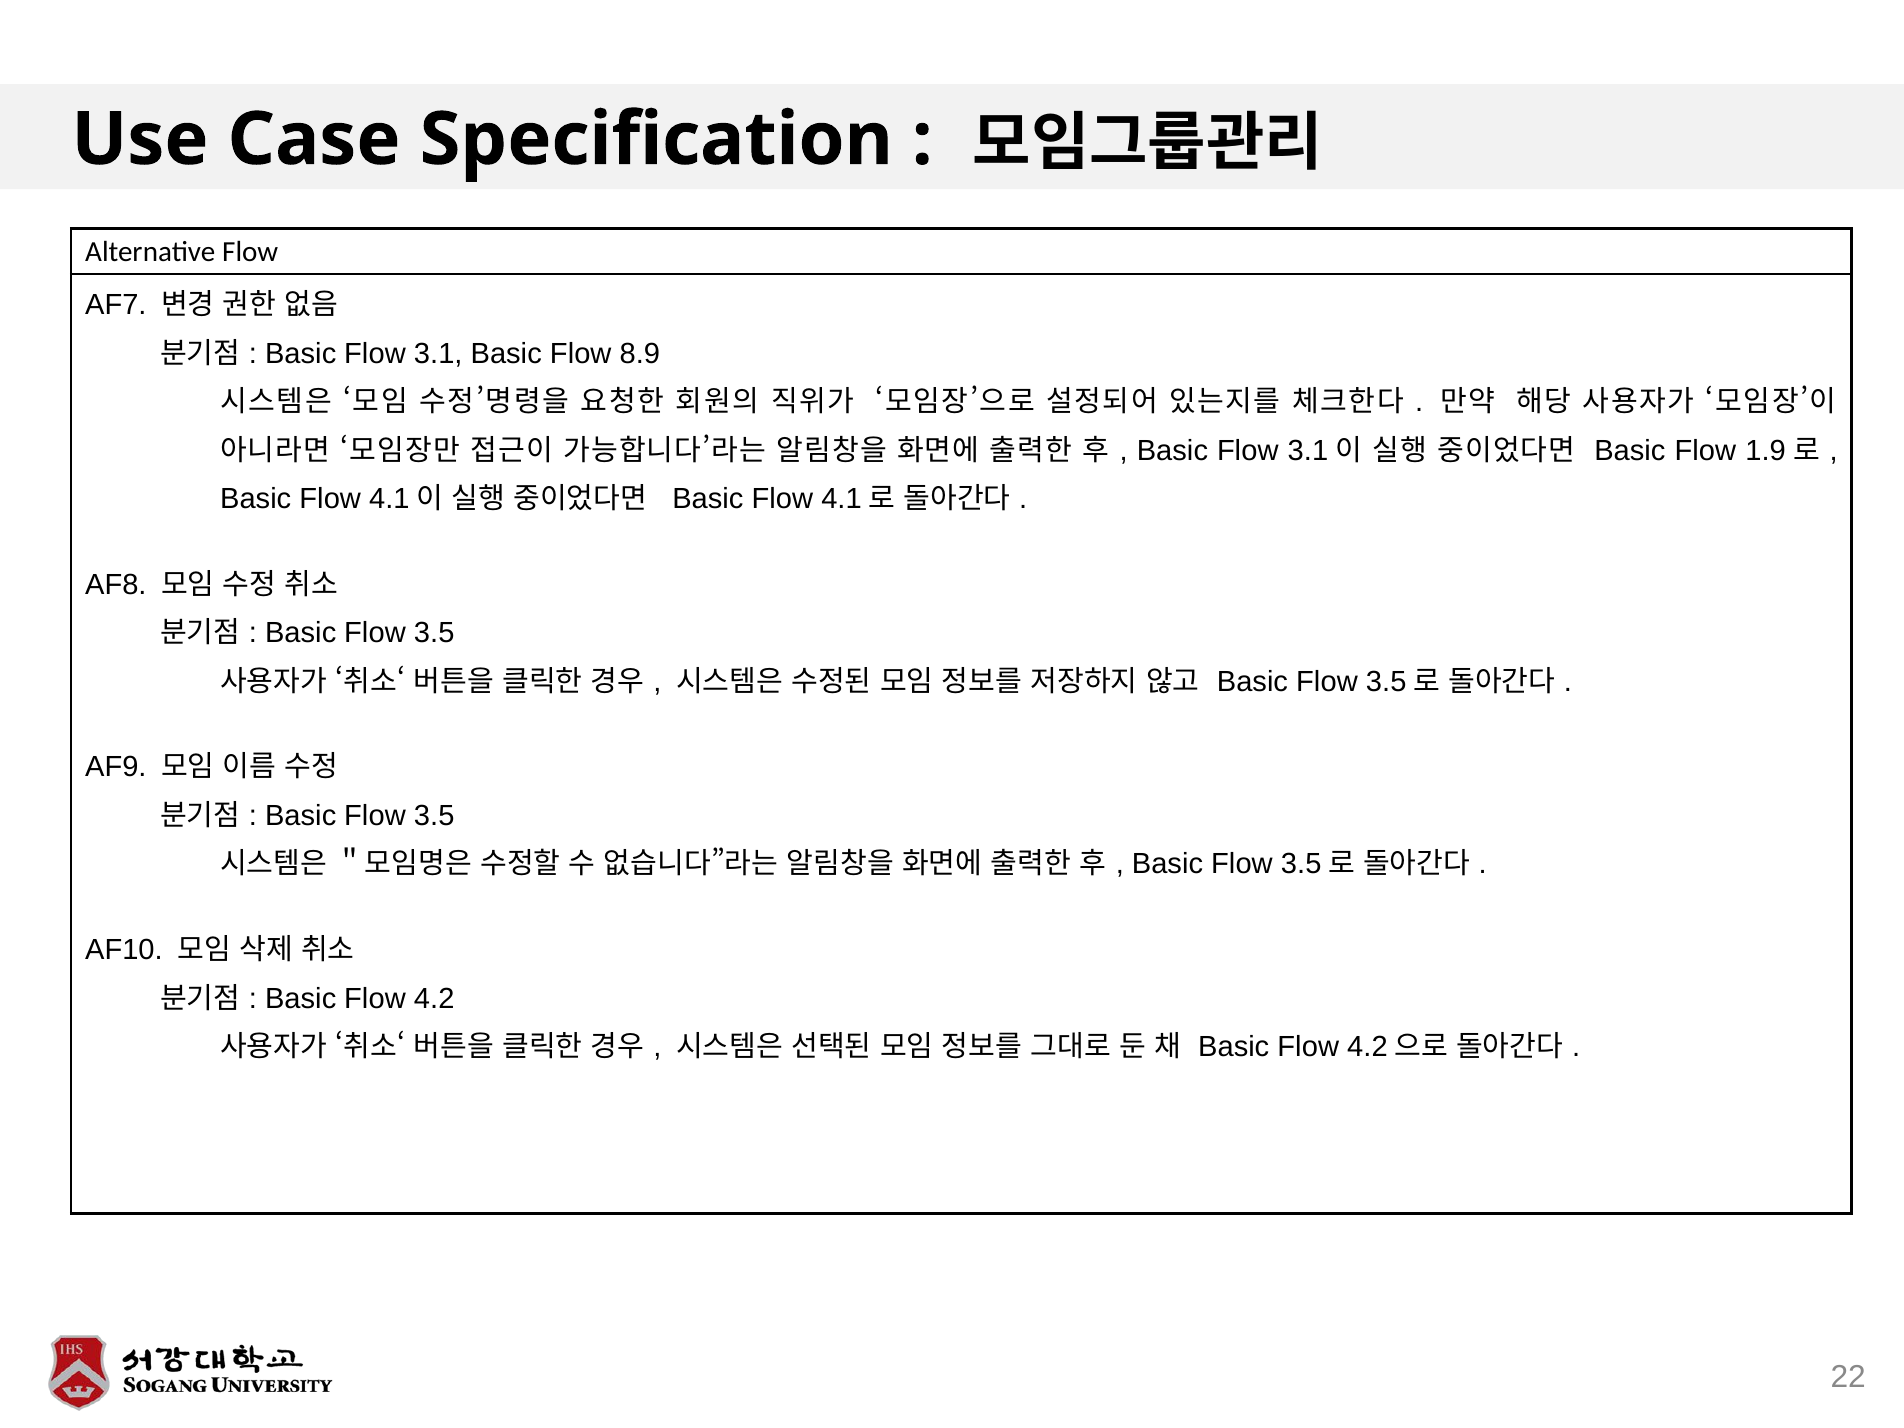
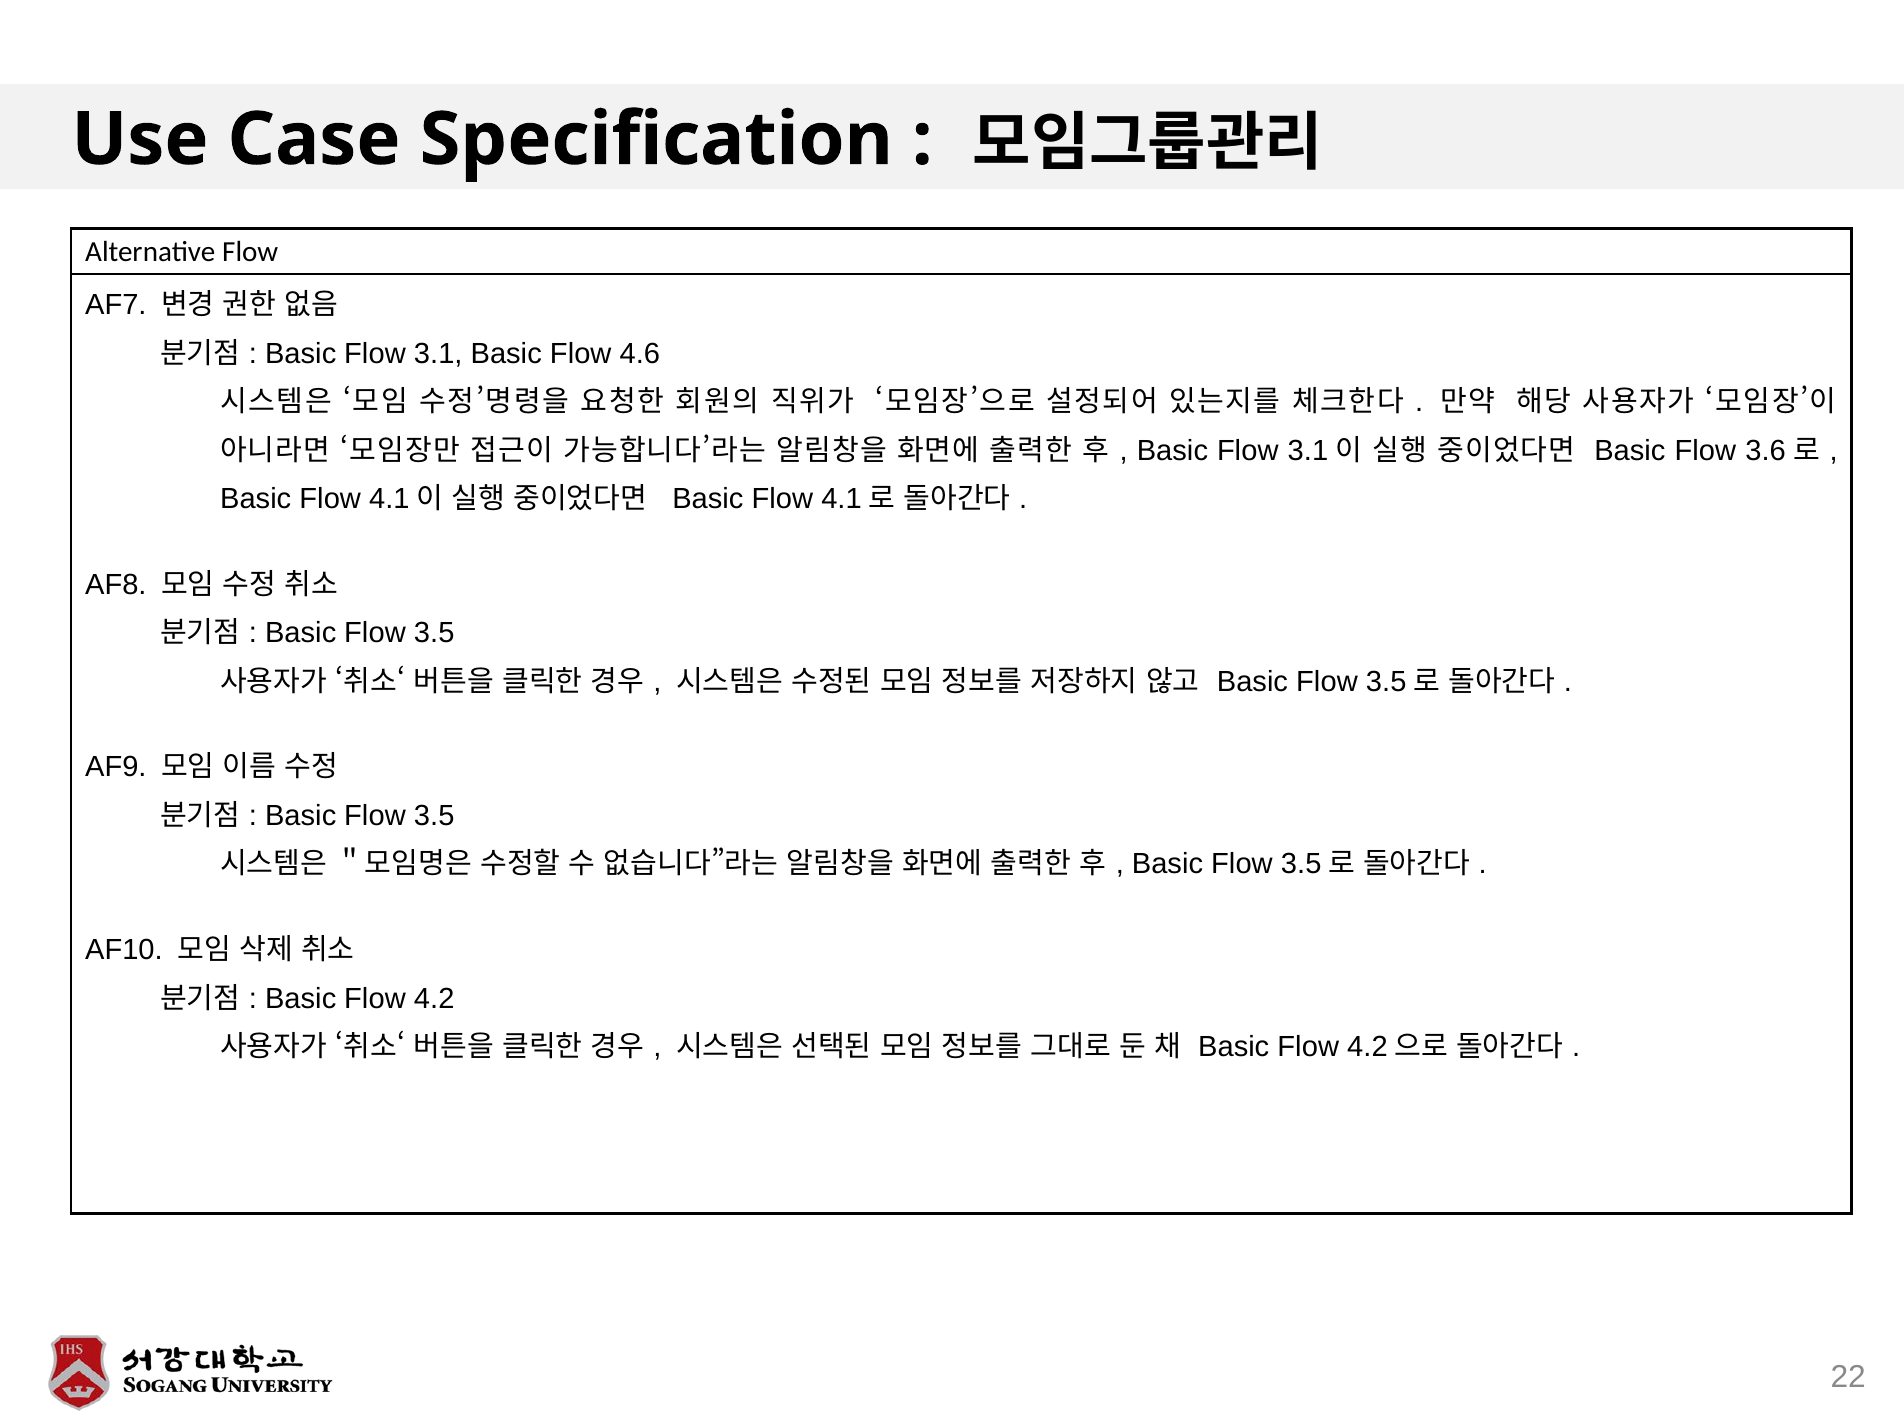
8.9: 8.9 -> 4.6 (640, 353)
1.9: 1.9 -> 3.6 (1766, 450)
